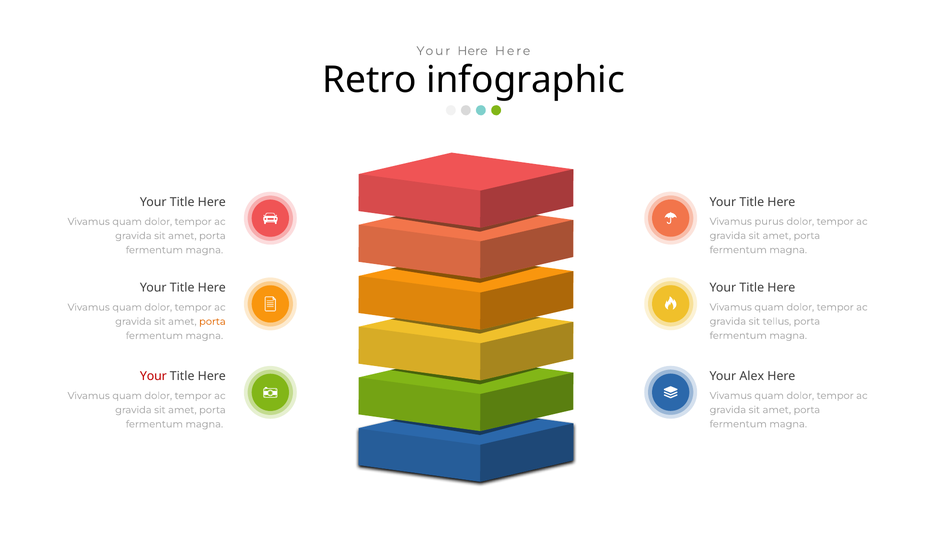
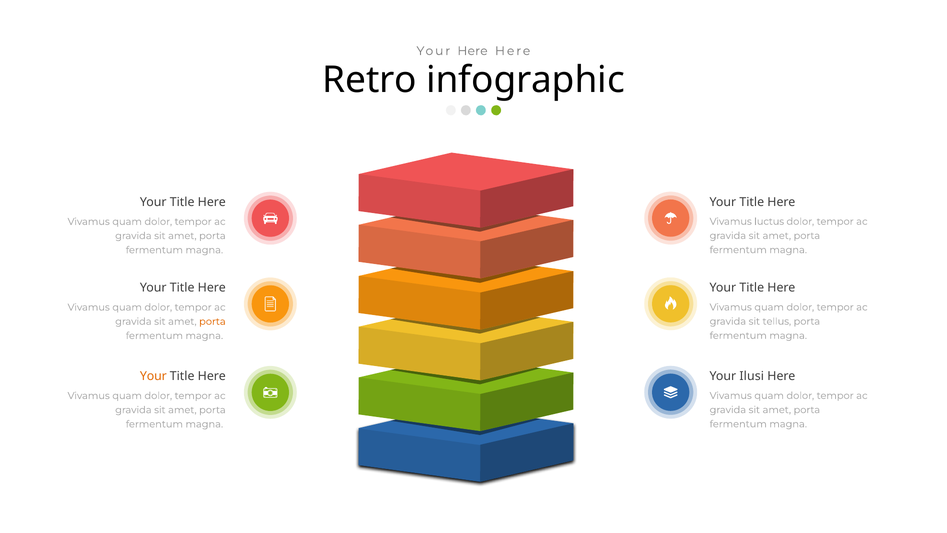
purus: purus -> luctus (769, 222)
Alex: Alex -> Ilusi (752, 377)
Your colour: red -> orange (153, 377)
